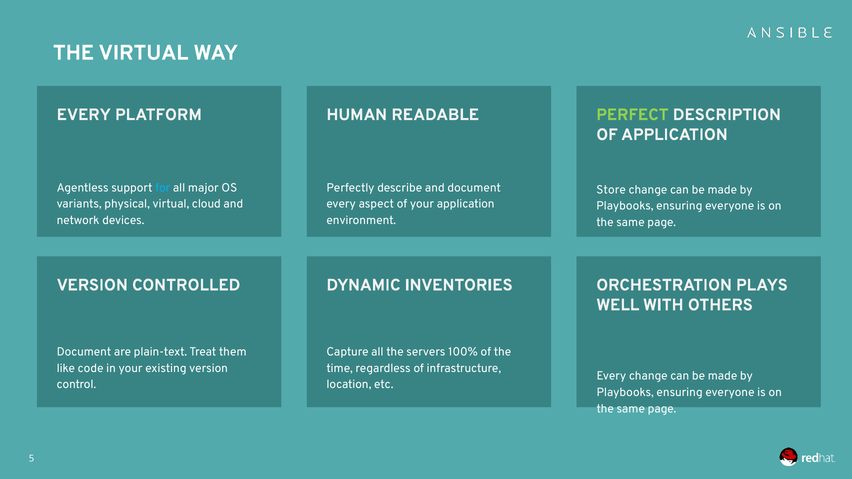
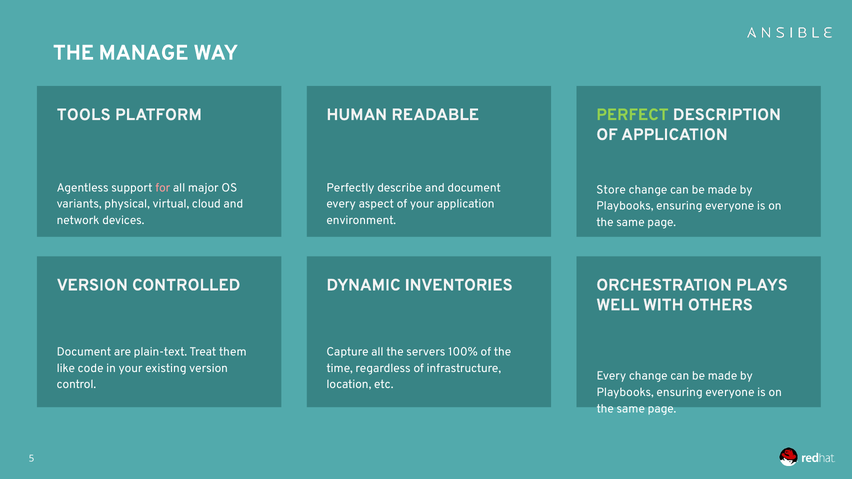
THE VIRTUAL: VIRTUAL -> MANAGE (143, 53)
EVERY: EVERY -> TOOLS (84, 115)
for colour: light blue -> pink (163, 188)
